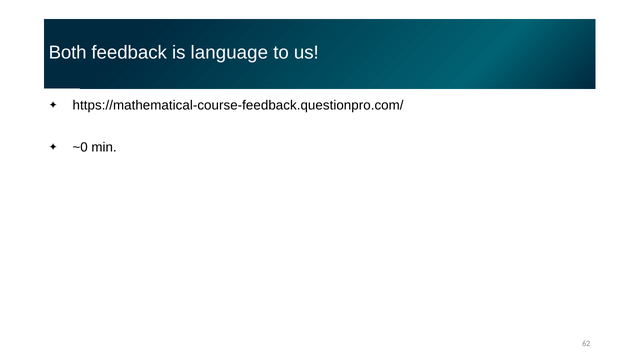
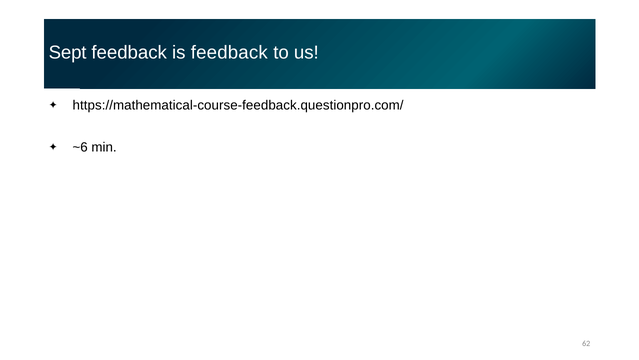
Both: Both -> Sept (68, 53)
is language: language -> feedback (229, 53)
~0: ~0 -> ~6 (80, 147)
